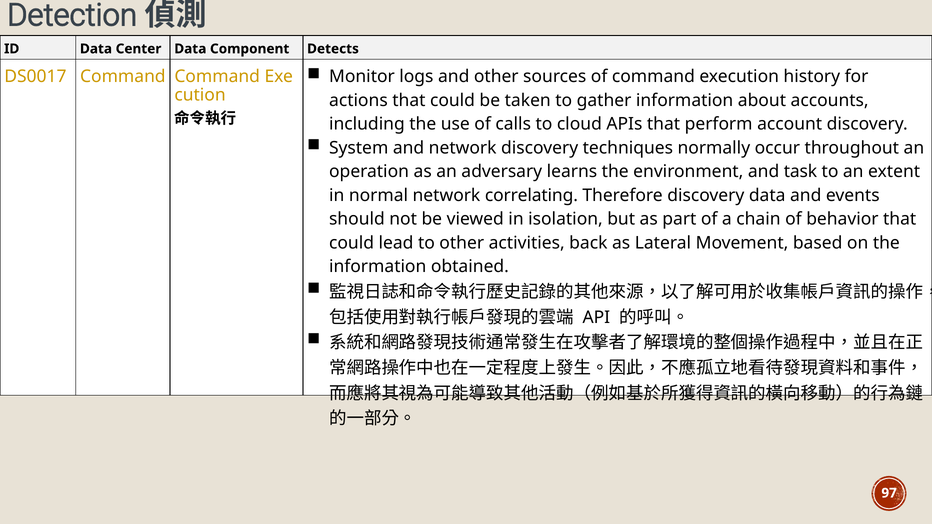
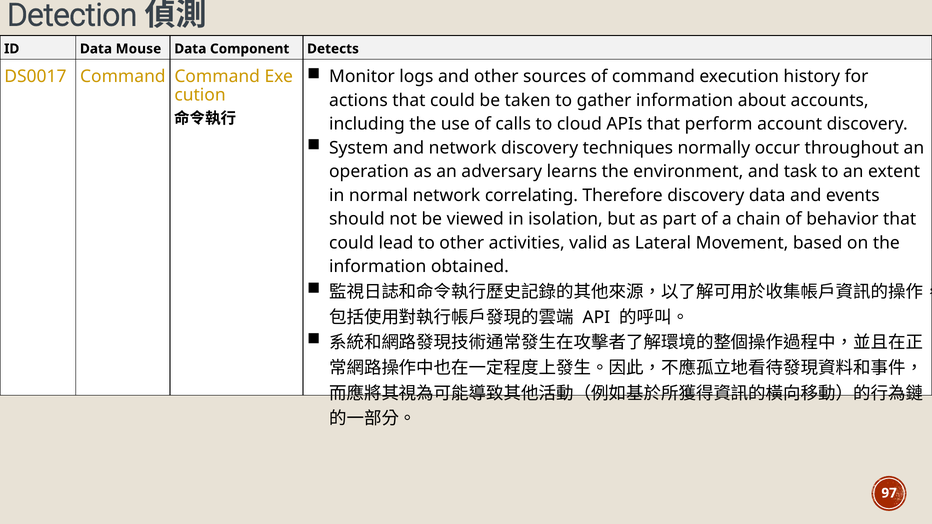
Center: Center -> Mouse (138, 49)
back: back -> valid (588, 243)
